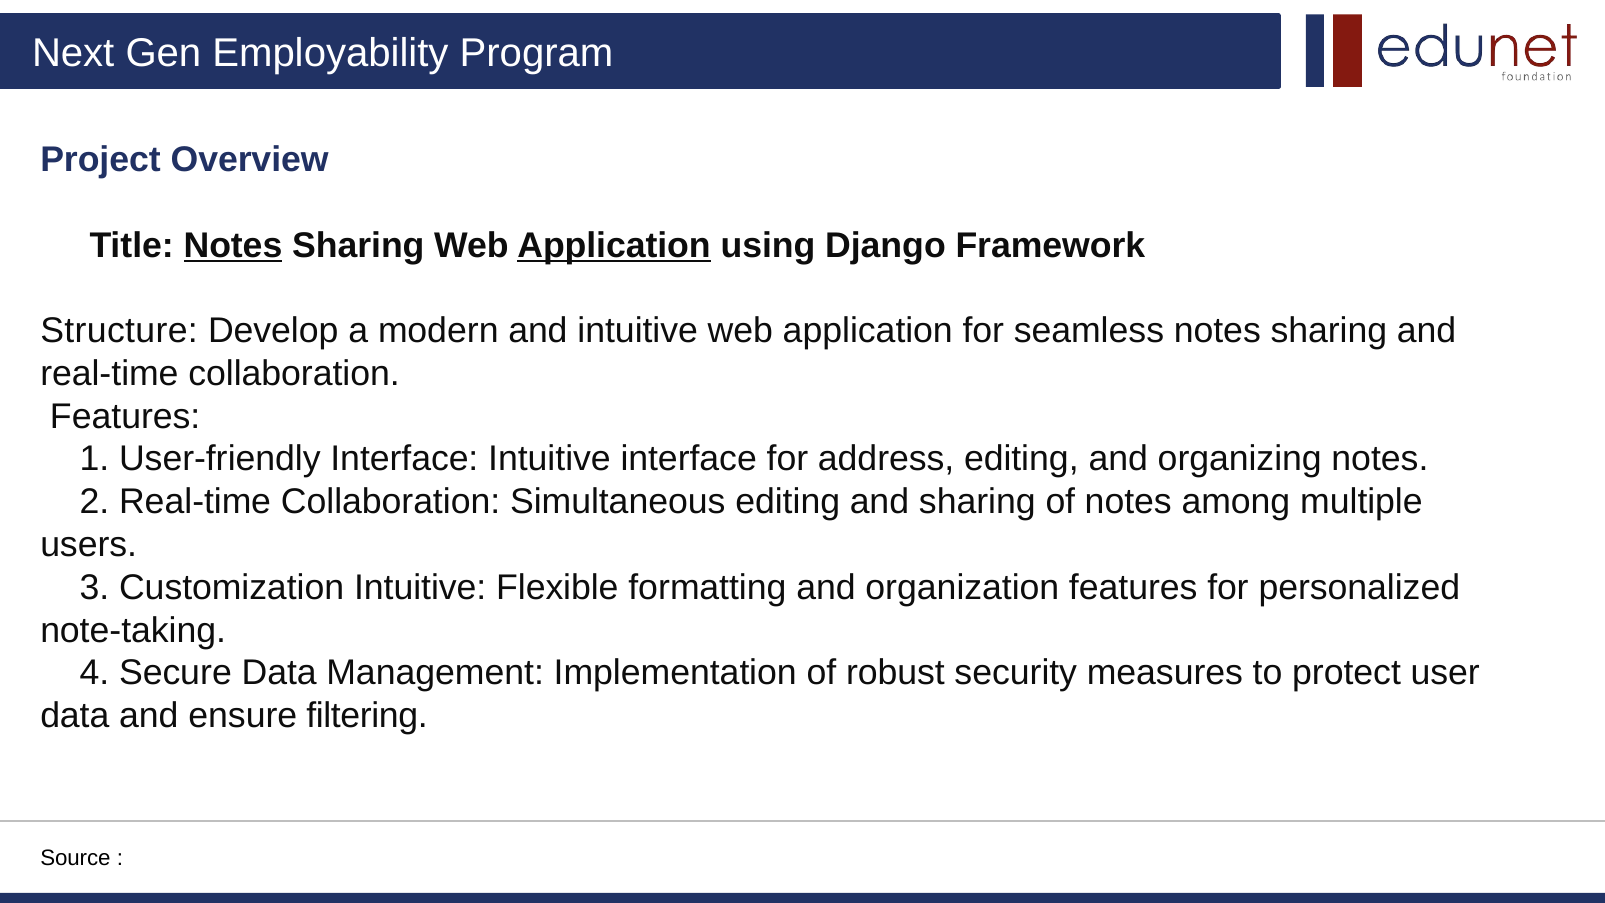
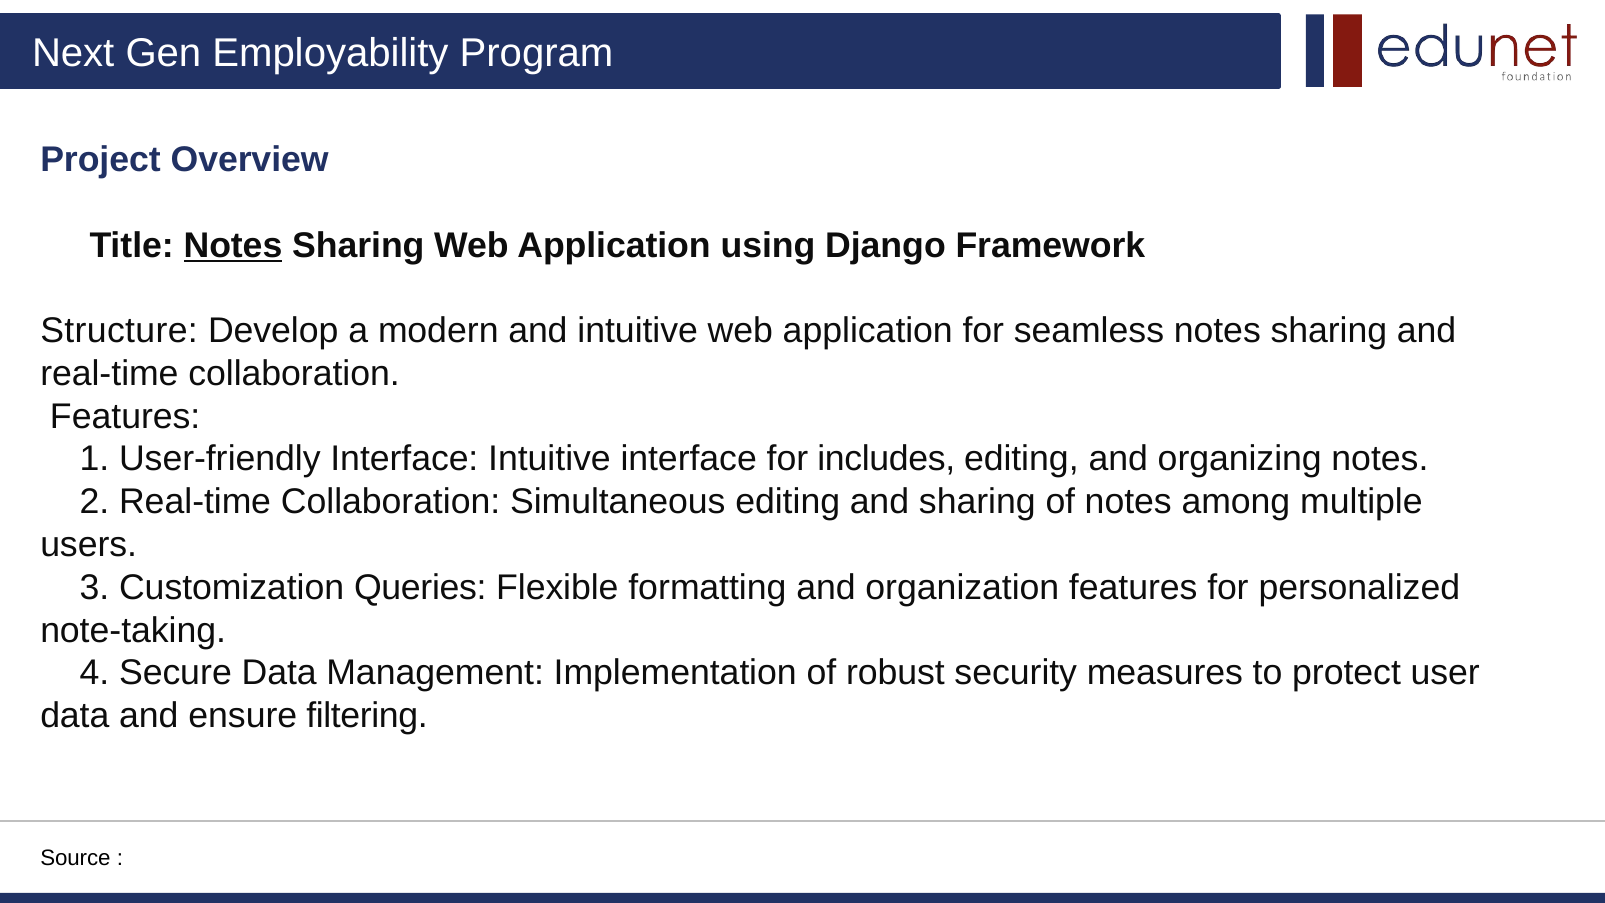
Application underline: present -> none (614, 245)
address: address -> includes (886, 459)
Customization Intuitive: Intuitive -> Queries (420, 587)
